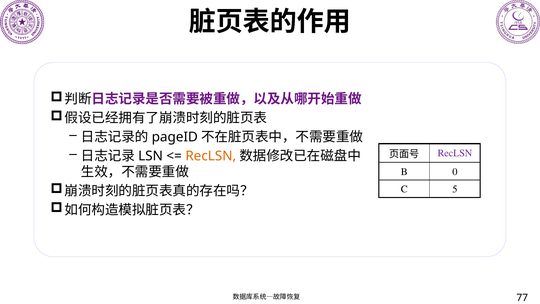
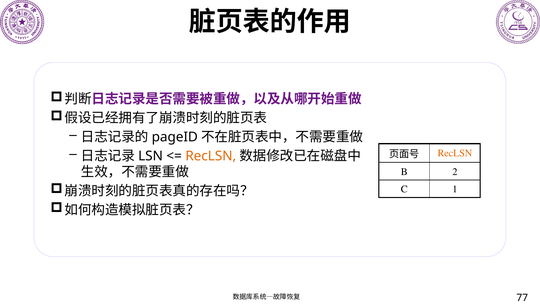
RecLSN colour: purple -> orange (455, 153)
0: 0 -> 2 (455, 172)
5: 5 -> 1 (455, 189)
